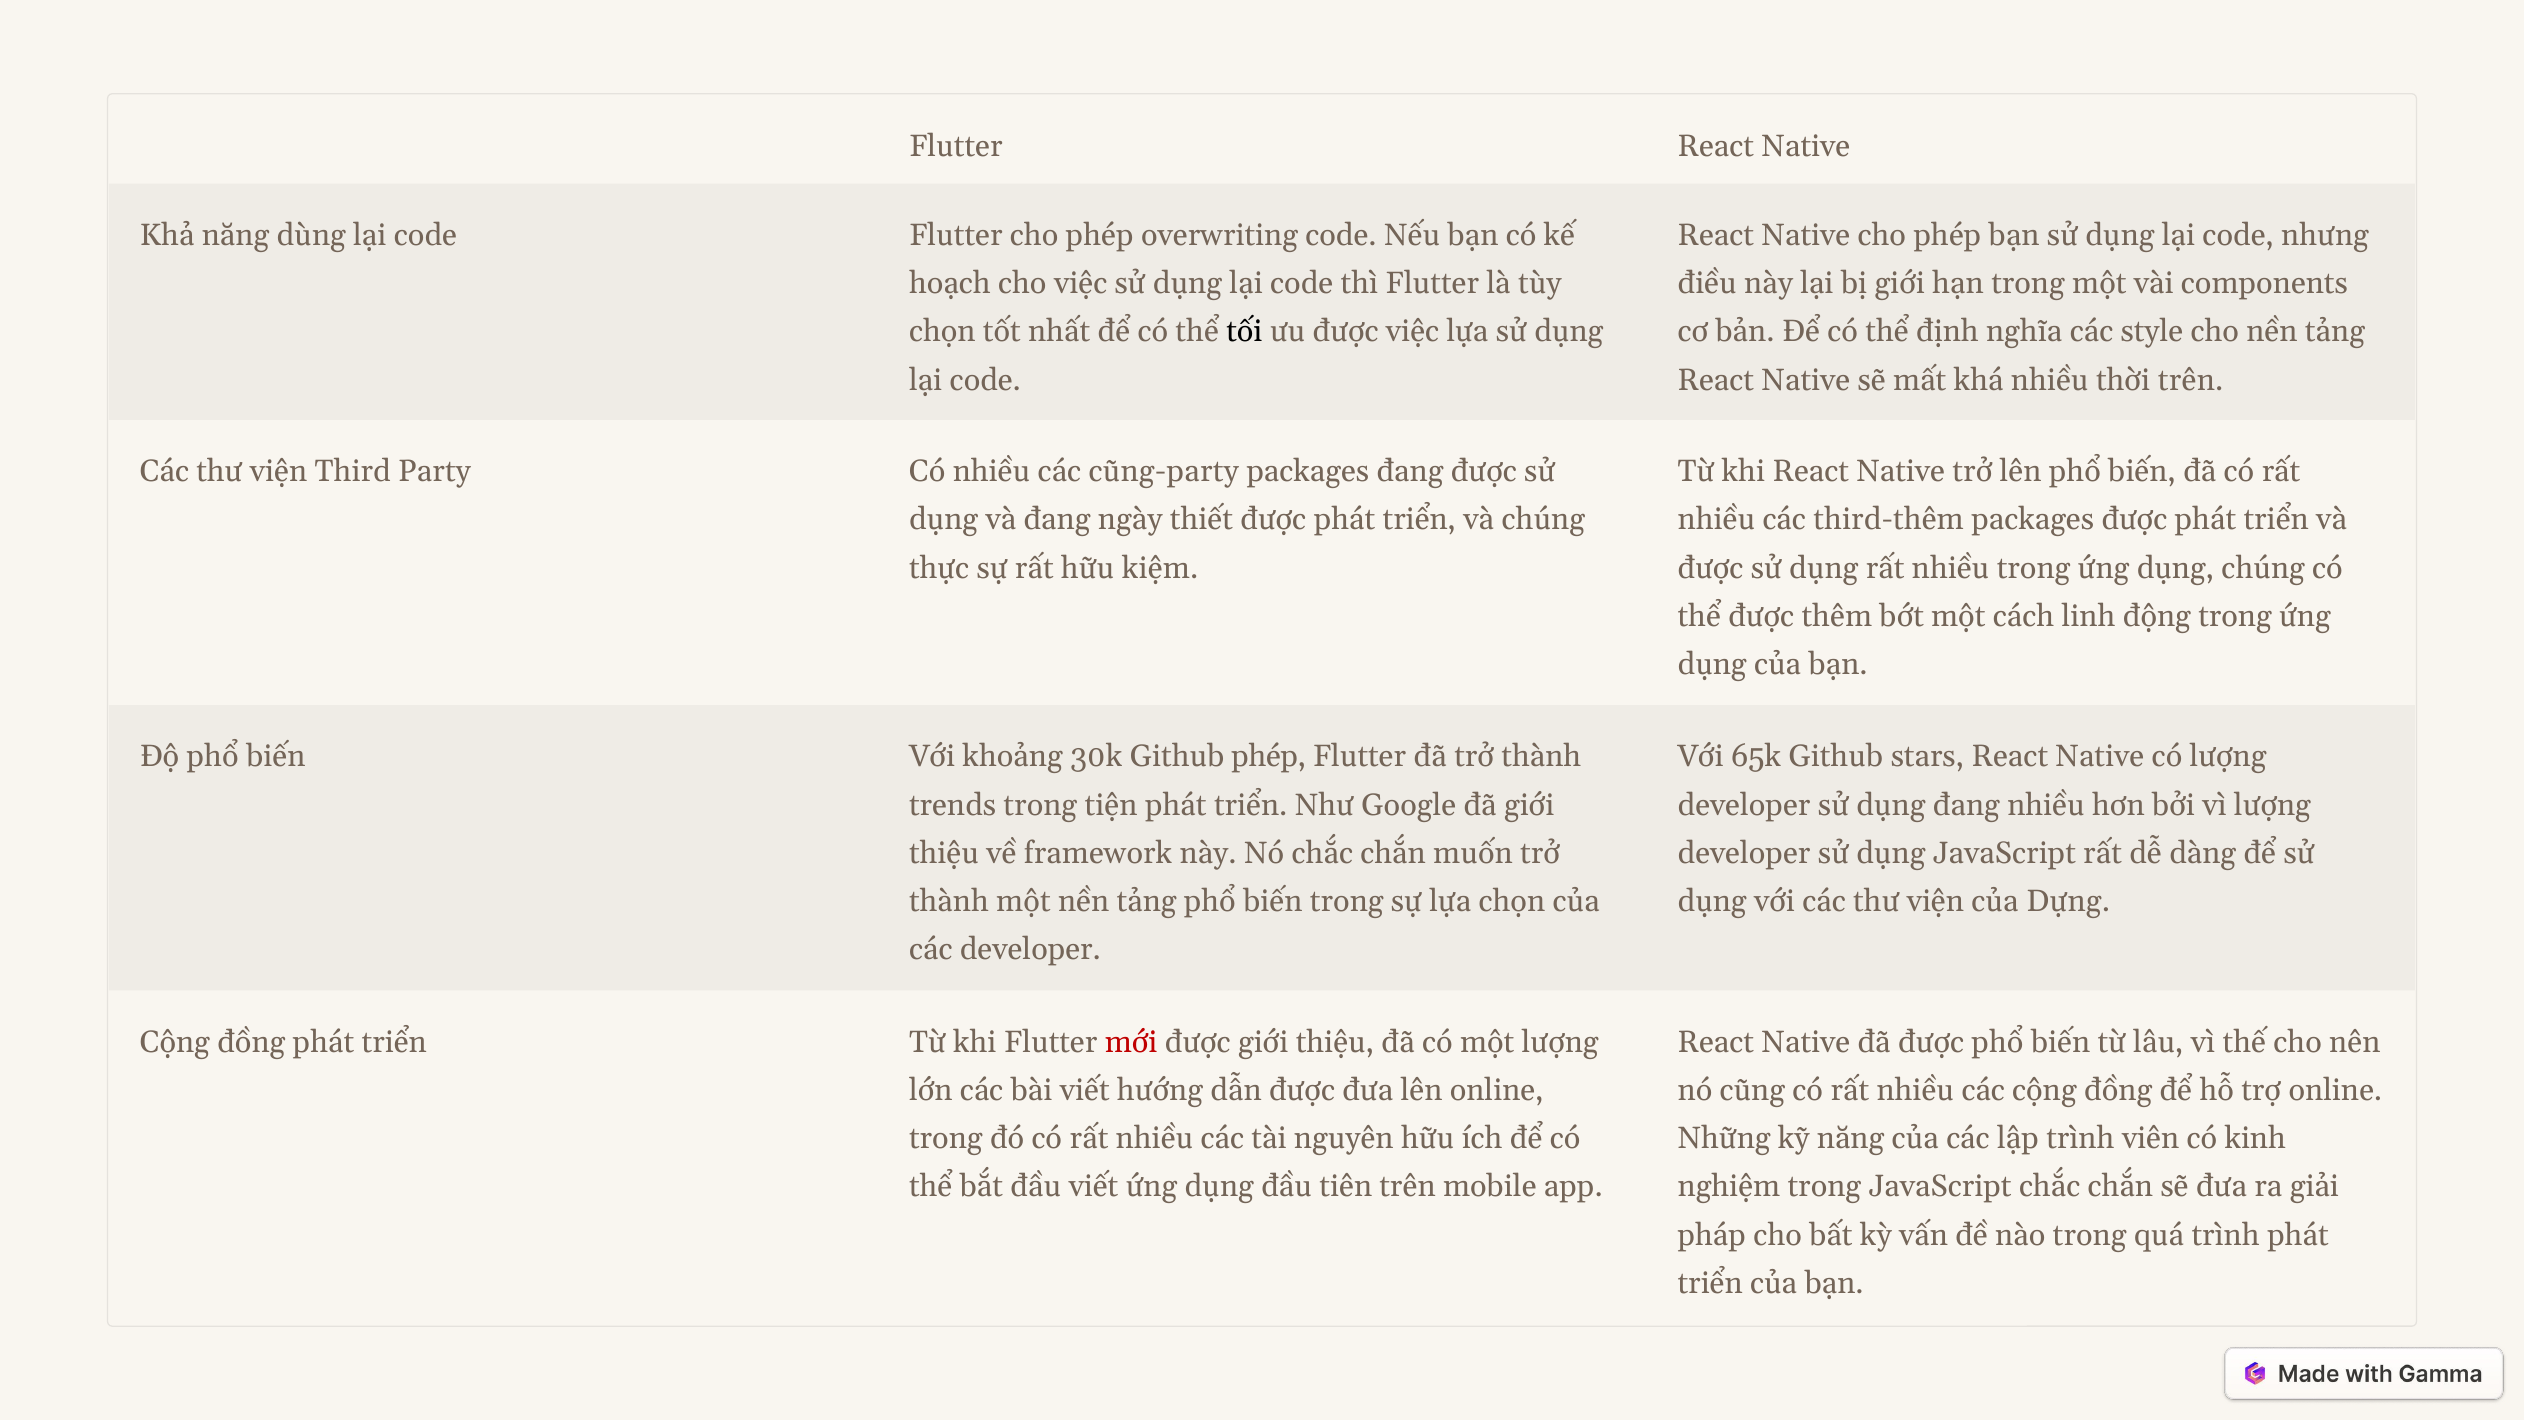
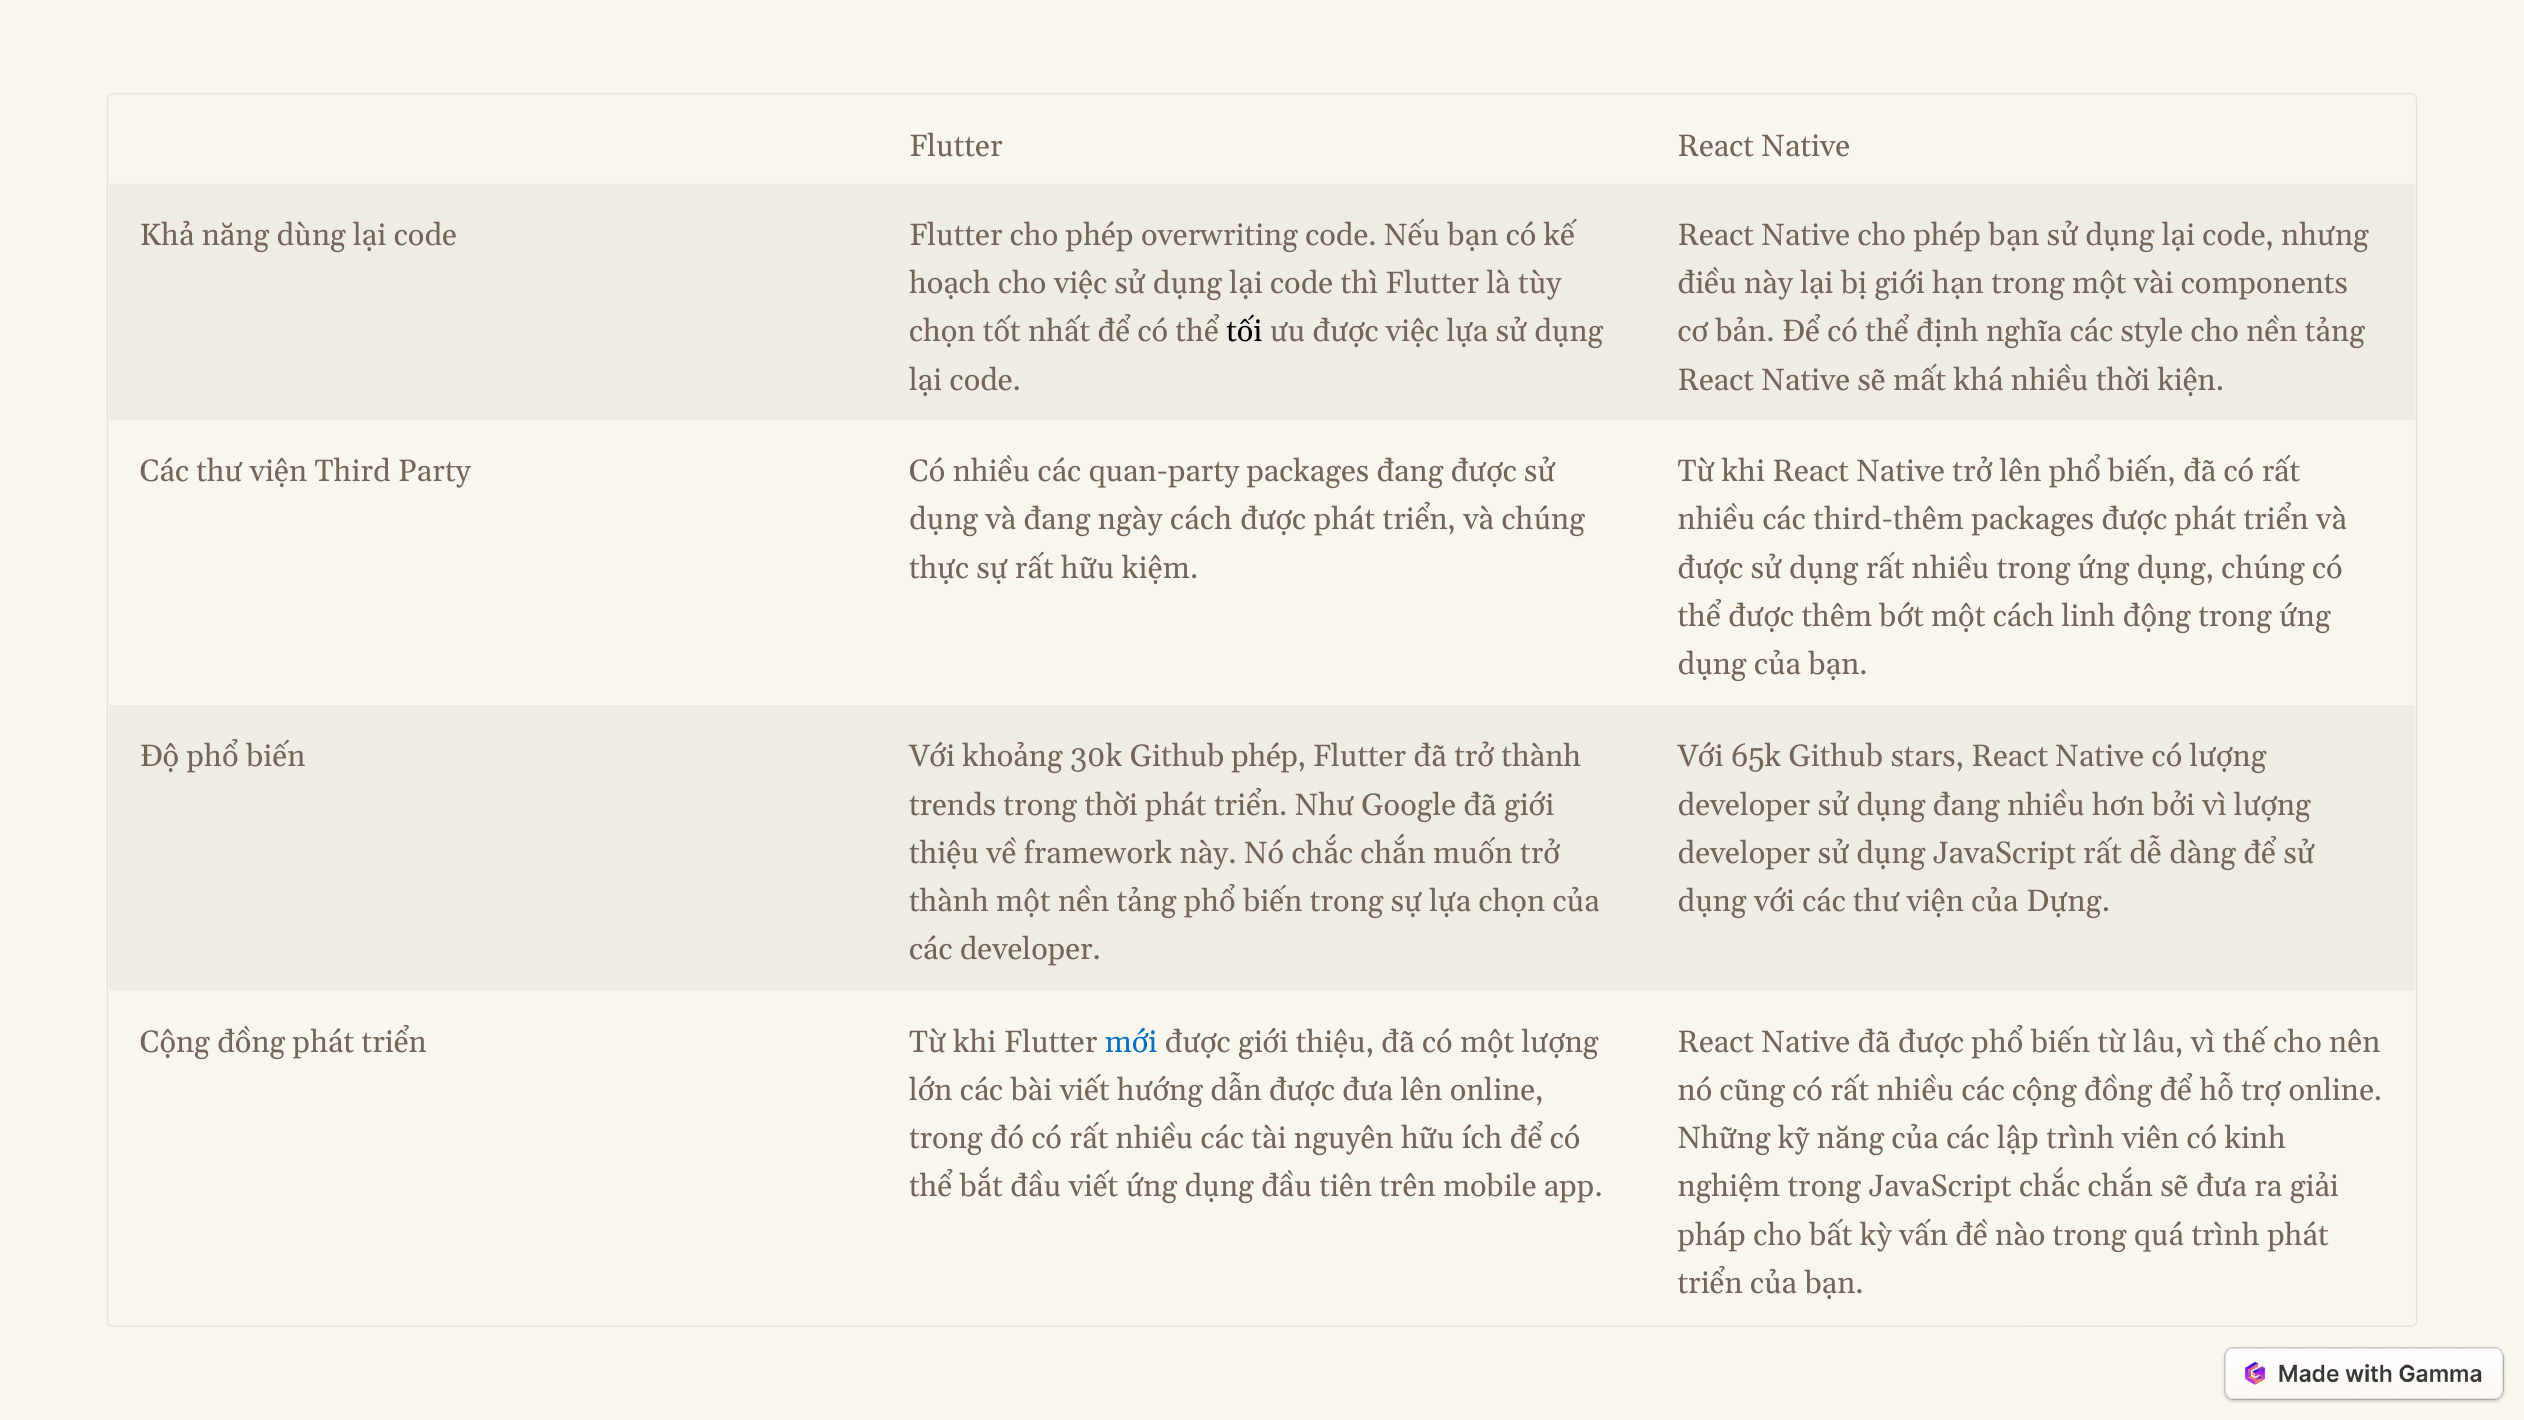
thời trên: trên -> kiện (2191, 380)
cũng-party: cũng-party -> quan-party (1164, 471)
ngày thiết: thiết -> cách (1201, 520)
trong tiện: tiện -> thời (1111, 805)
mới colour: red -> blue (1131, 1042)
